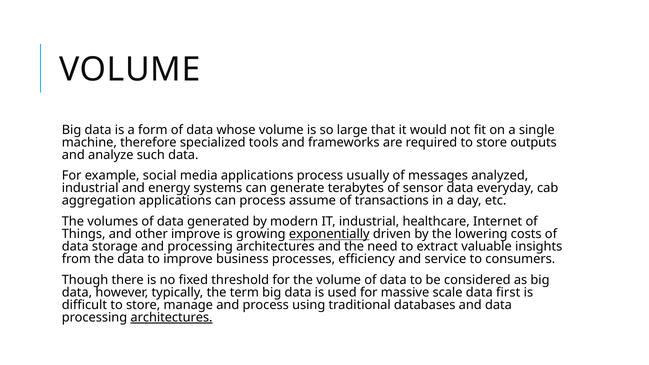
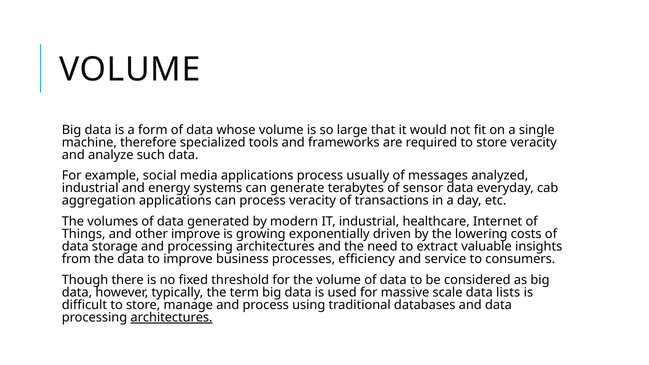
store outputs: outputs -> veracity (534, 142)
process assume: assume -> veracity (313, 201)
exponentially underline: present -> none (329, 234)
first: first -> lists (508, 293)
